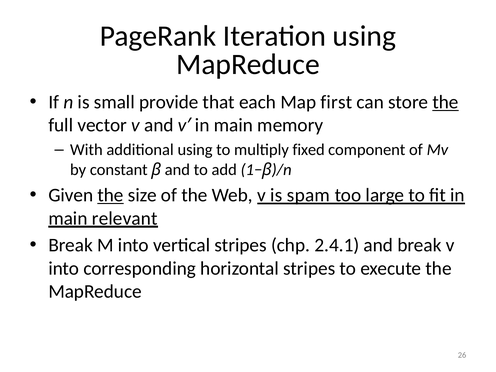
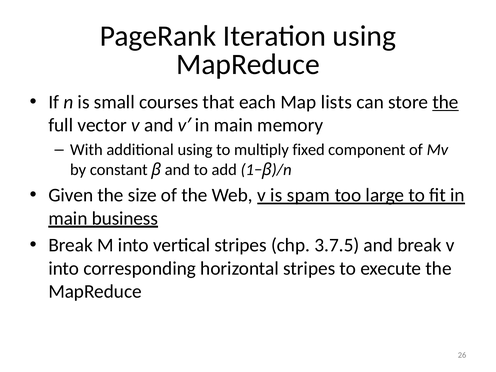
provide: provide -> courses (169, 102)
first: first -> lists (336, 102)
the underline: present -> none (111, 195)
relevant: relevant -> business (125, 218)
2.4.1: 2.4.1 -> 3.7.5 (337, 245)
